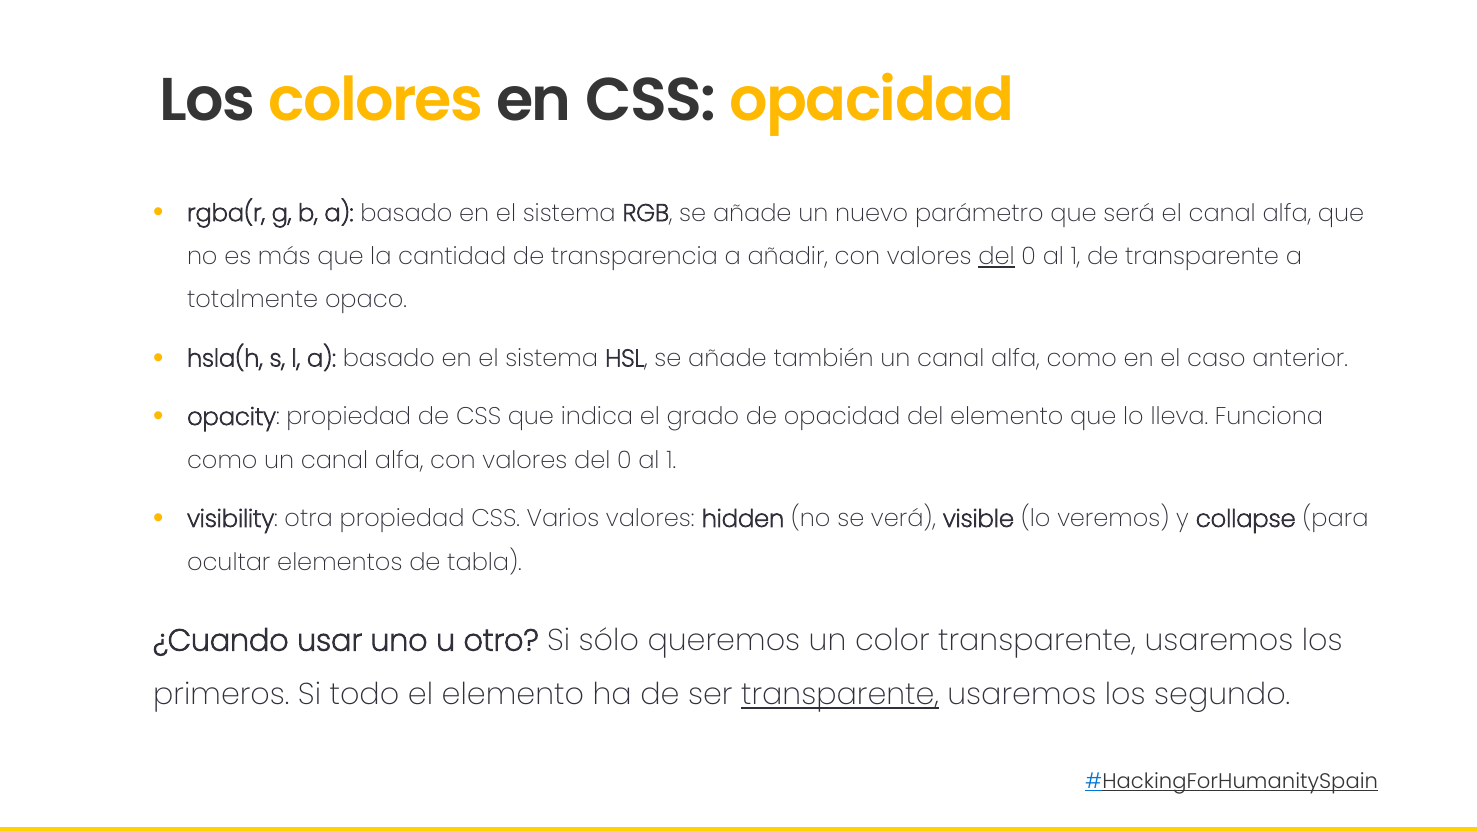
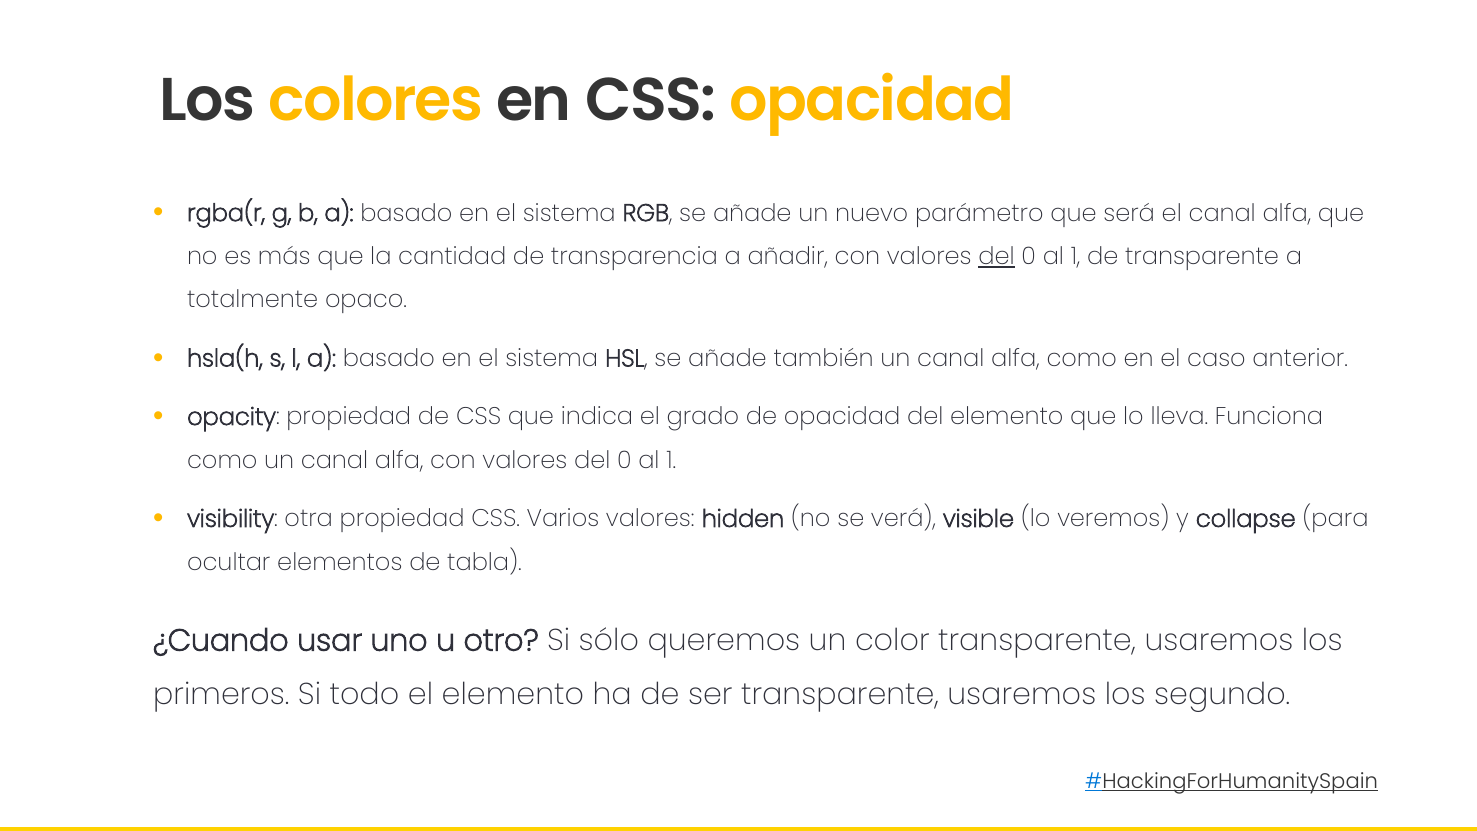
transparente underline: present -> none (840, 695)
